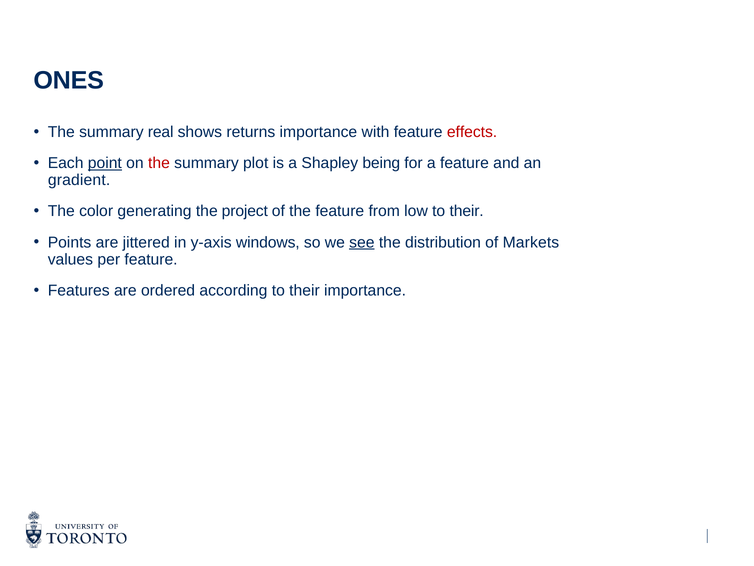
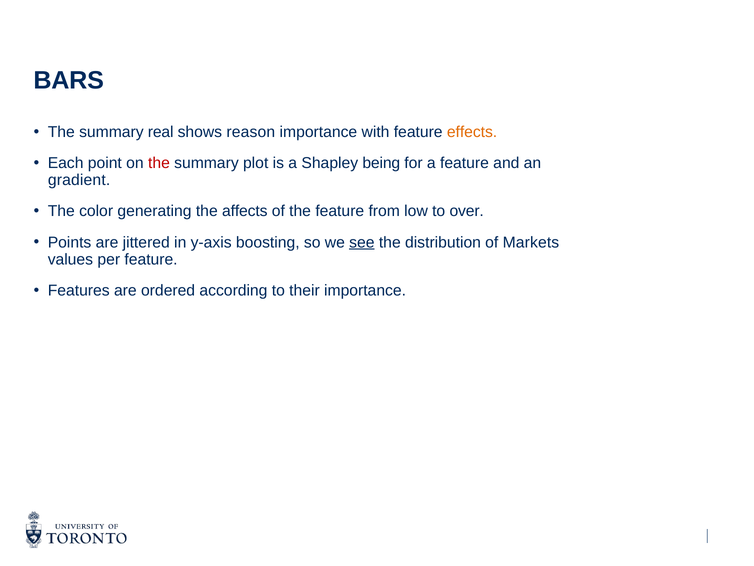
ONES: ONES -> BARS (69, 80)
returns: returns -> reason (251, 132)
effects colour: red -> orange (472, 132)
point underline: present -> none (105, 163)
project: project -> affects (245, 211)
low to their: their -> over (467, 211)
windows: windows -> boosting (268, 242)
